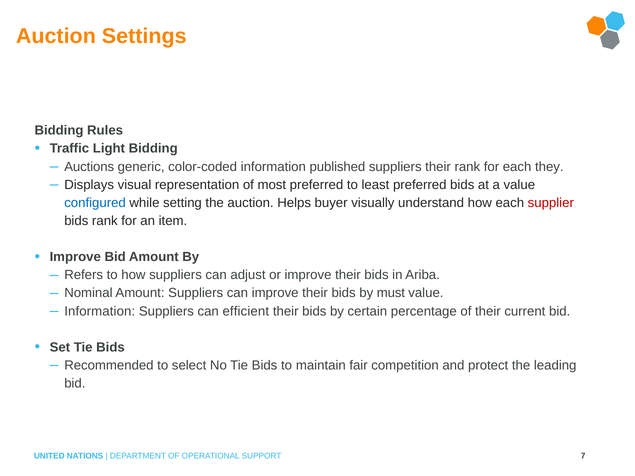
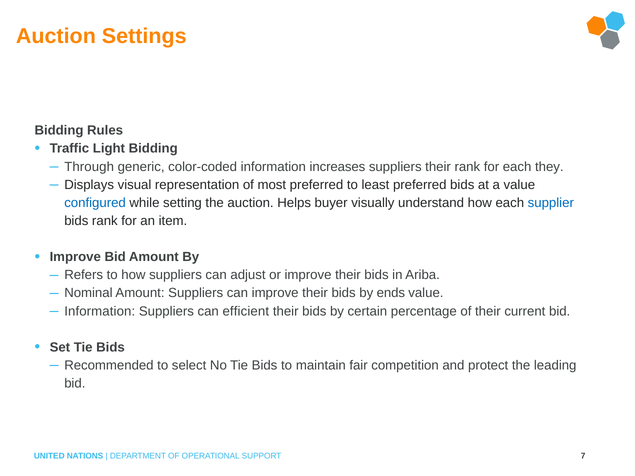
Auctions: Auctions -> Through (89, 167)
published: published -> increases (337, 167)
supplier colour: red -> blue (551, 203)
must: must -> ends (391, 293)
